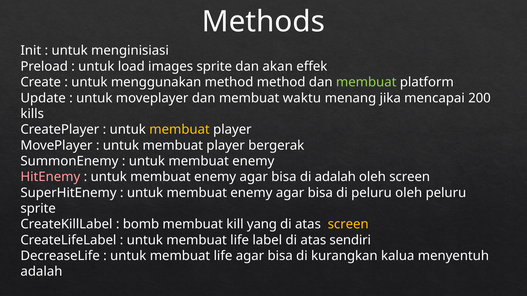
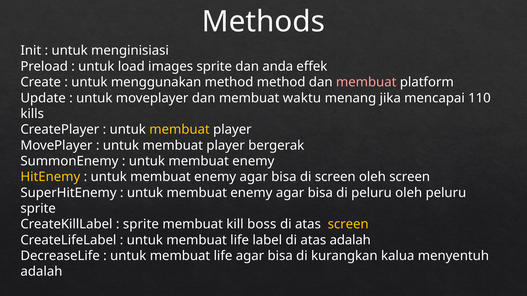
akan: akan -> anda (278, 67)
membuat colour: light green -> pink (366, 82)
200: 200 -> 110 (479, 98)
HitEnemy colour: pink -> yellow (50, 177)
di adalah: adalah -> screen (335, 177)
bomb: bomb -> sprite (141, 225)
yang: yang -> boss (262, 225)
atas sendiri: sendiri -> adalah (350, 240)
